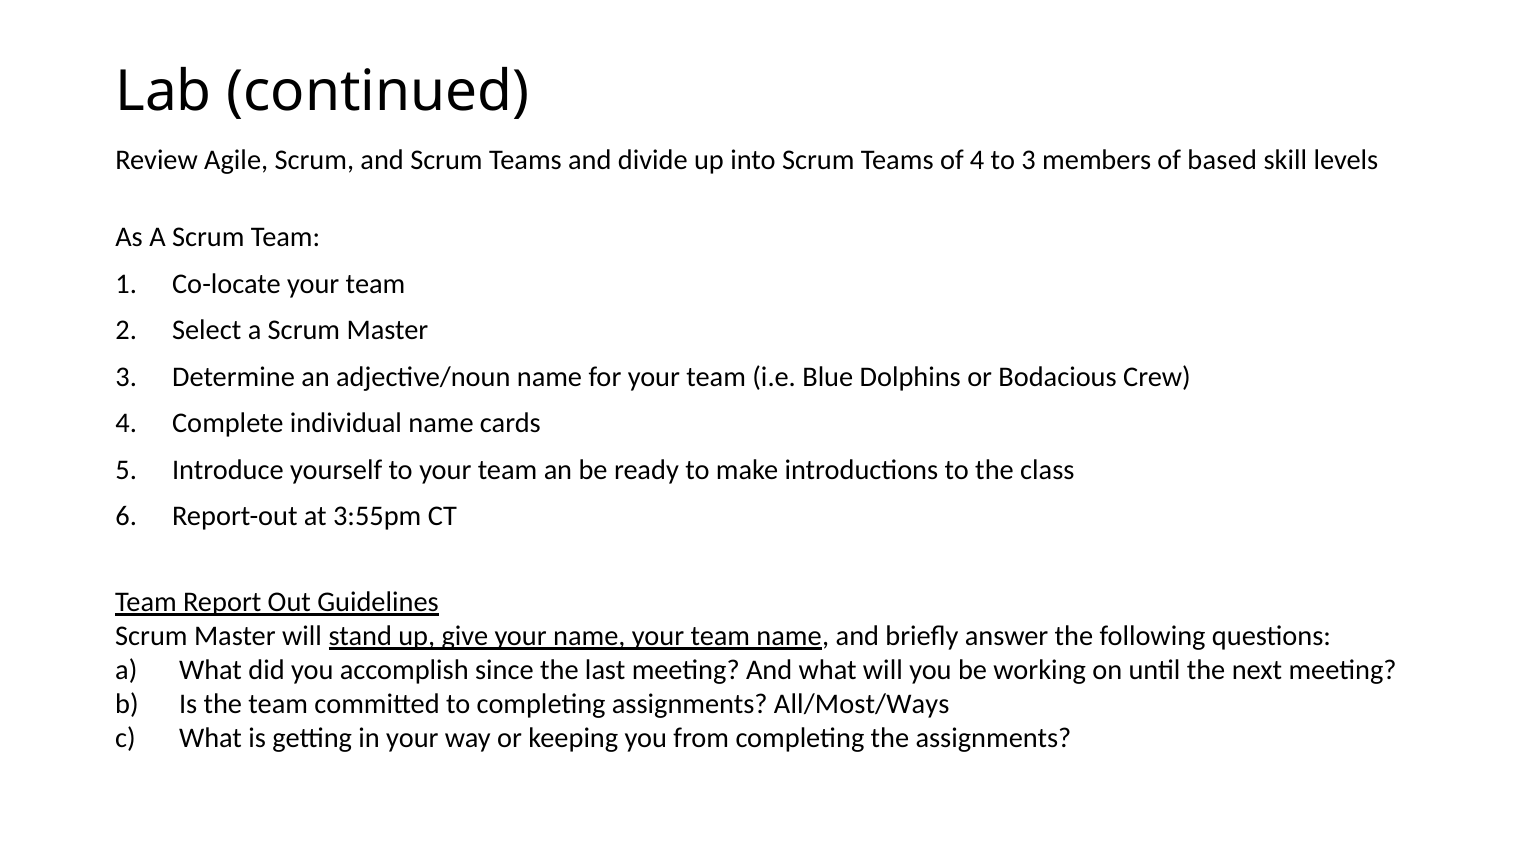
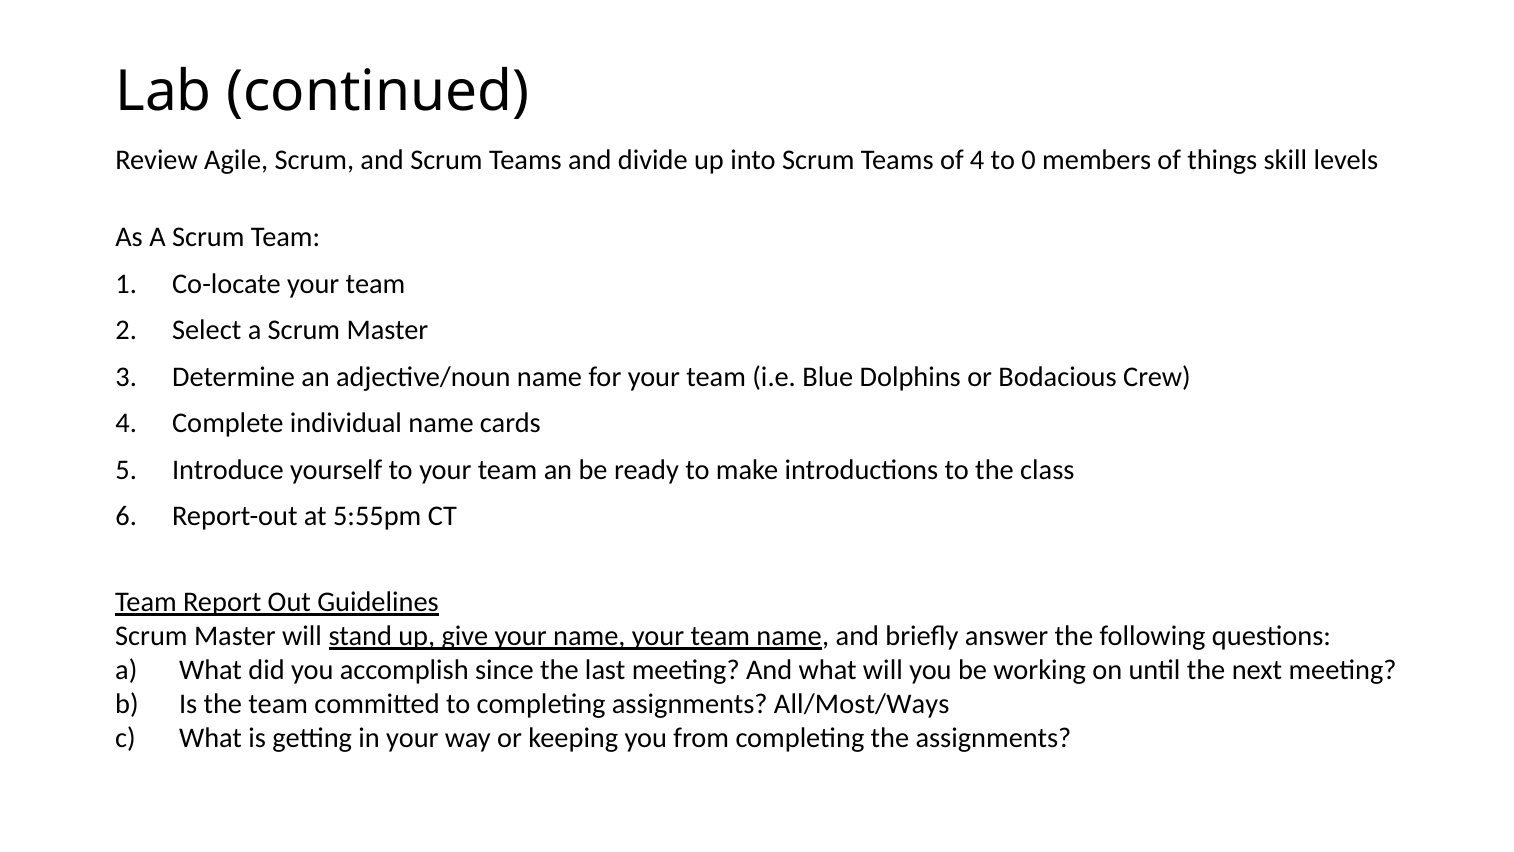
to 3: 3 -> 0 (1029, 160)
based: based -> things (1222, 160)
3:55pm: 3:55pm -> 5:55pm (377, 516)
